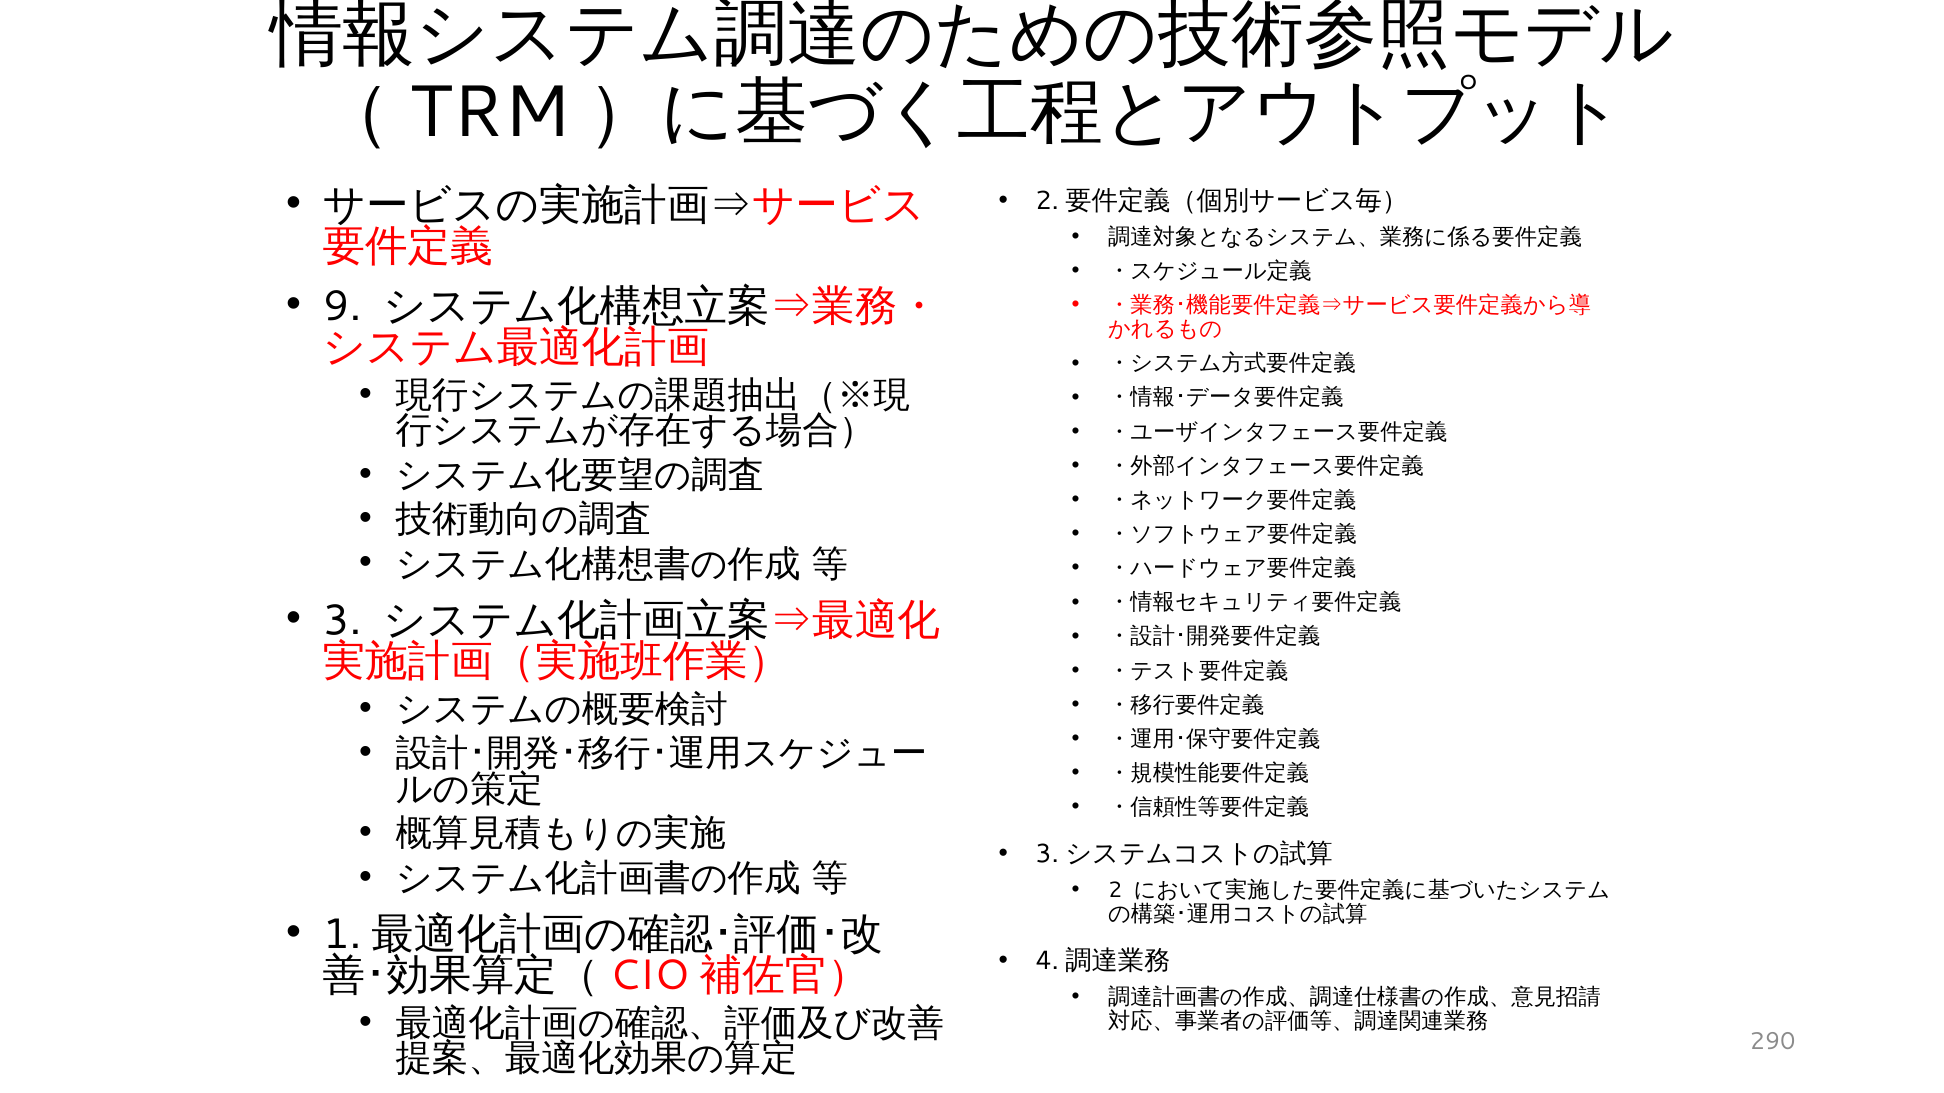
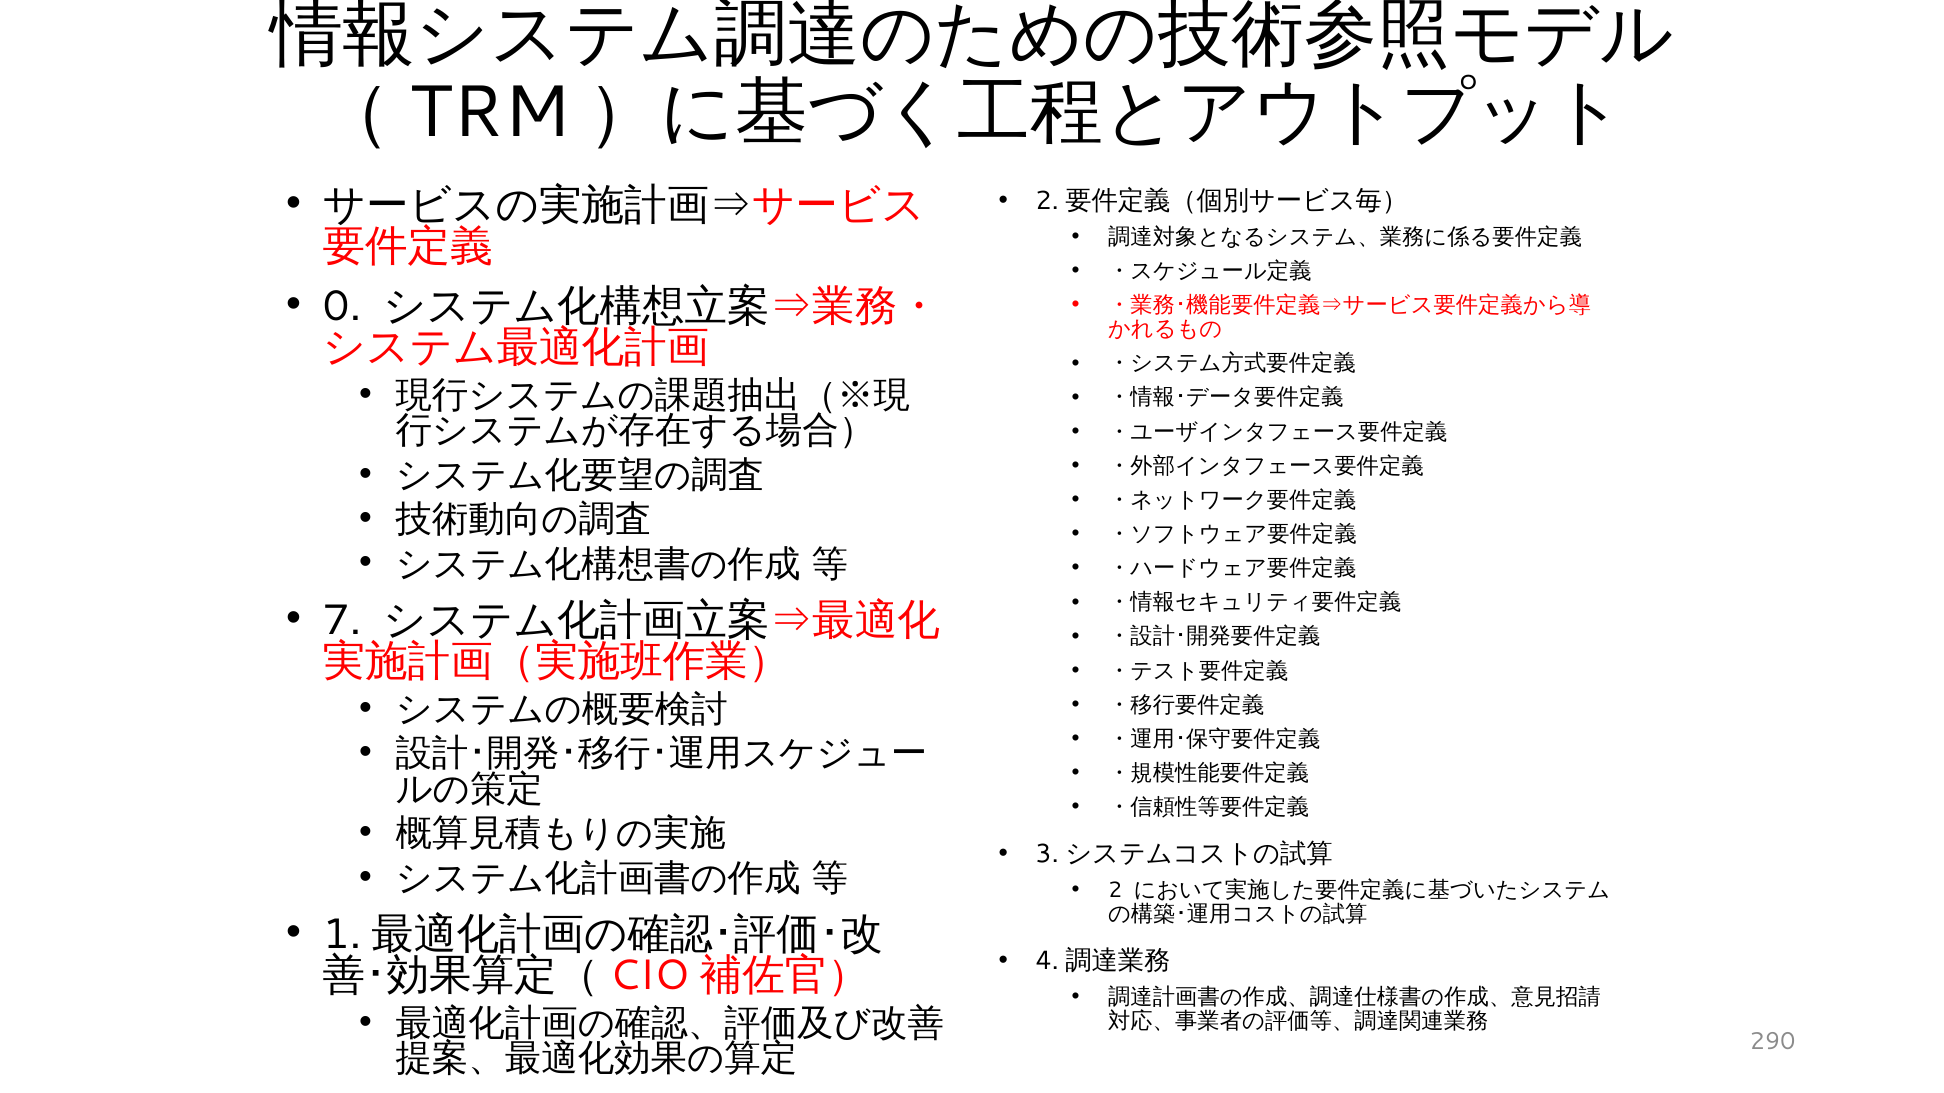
9: 9 -> 0 (342, 306)
3: 3 -> 7 (342, 621)
